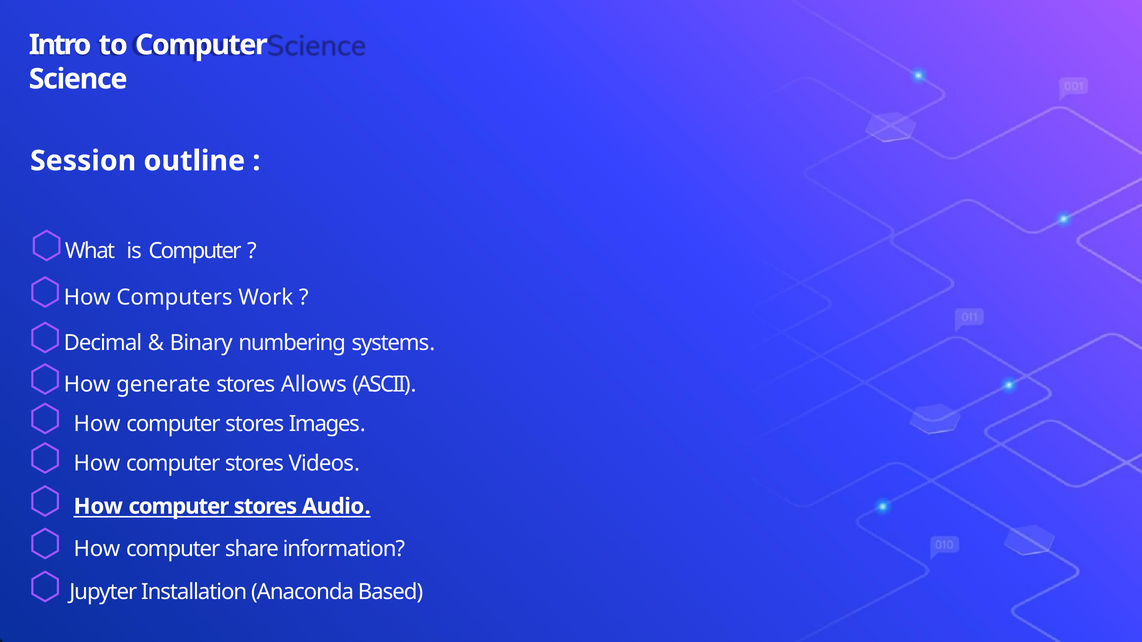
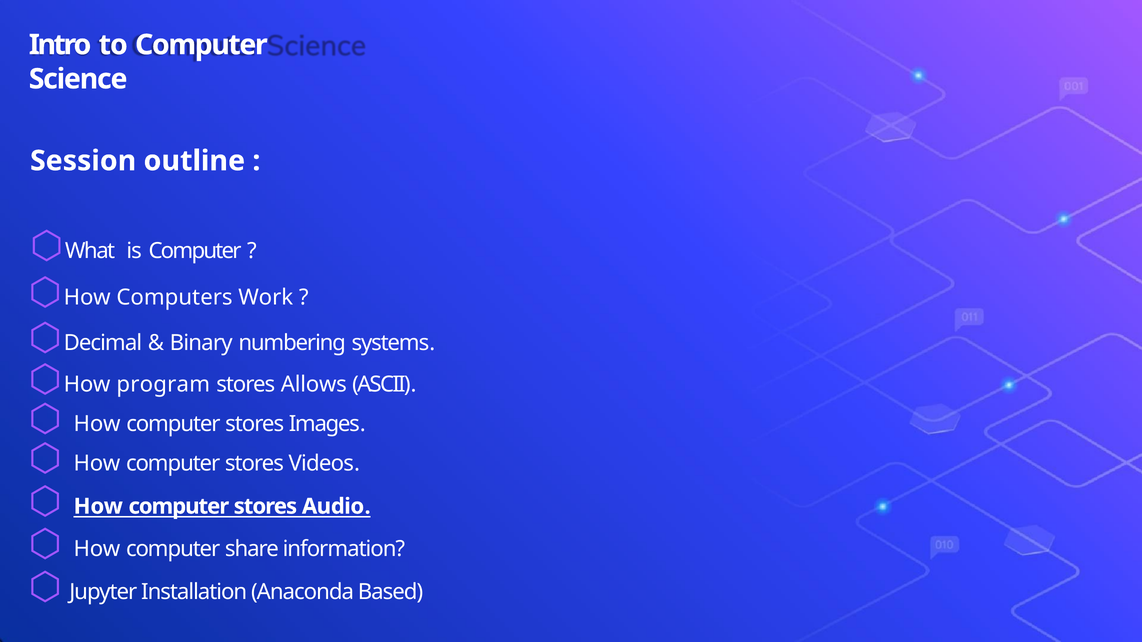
generate: generate -> program (163, 385)
